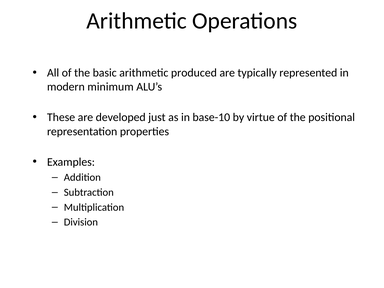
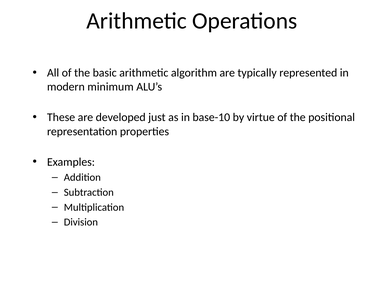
produced: produced -> algorithm (194, 73)
